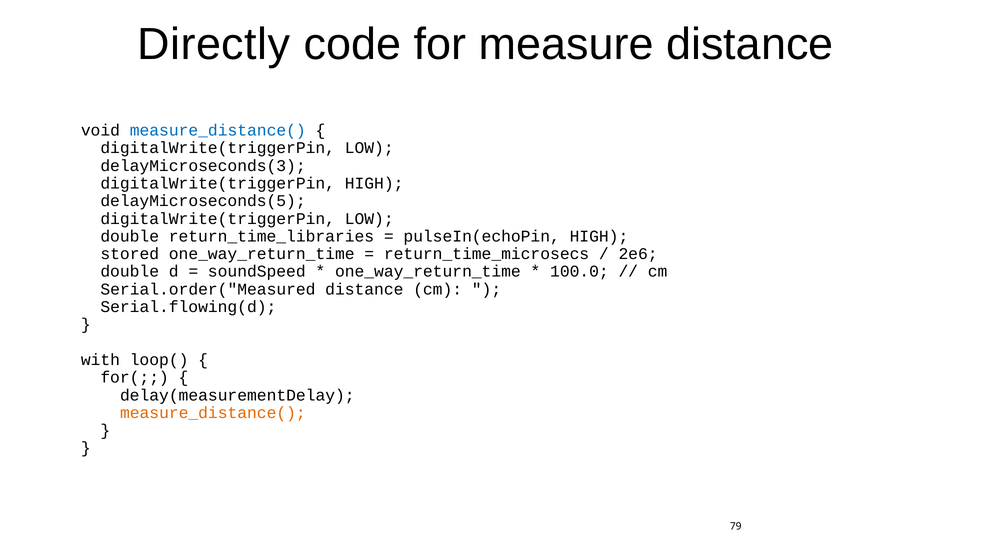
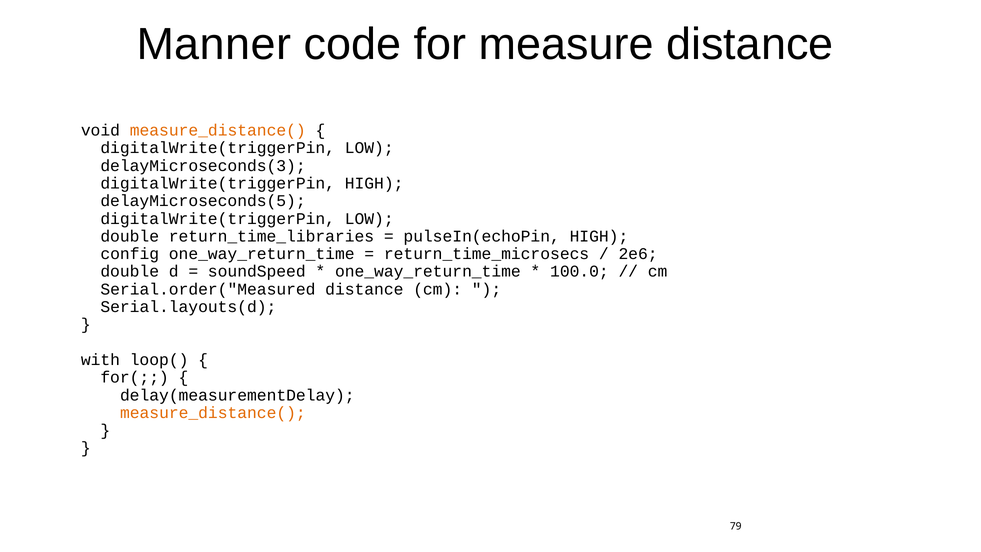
Directly: Directly -> Manner (214, 44)
measure_distance( colour: blue -> orange (218, 130)
stored: stored -> config (130, 254)
Serial.flowing(d: Serial.flowing(d -> Serial.layouts(d (188, 307)
